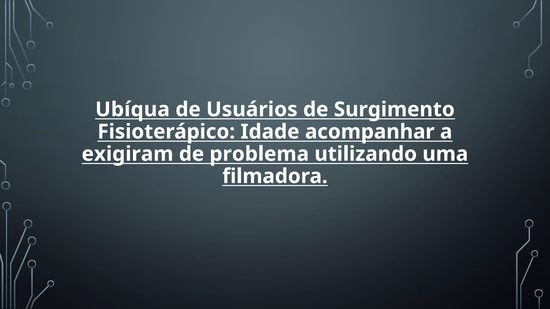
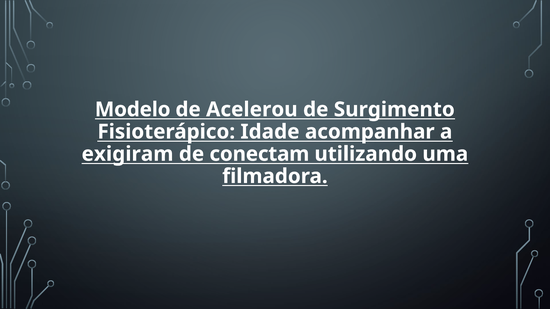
Ubíqua: Ubíqua -> Modelo (133, 110)
Usuários: Usuários -> Acelerou (252, 110)
problema: problema -> conectam (259, 154)
